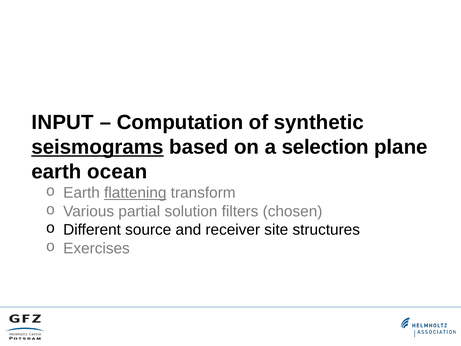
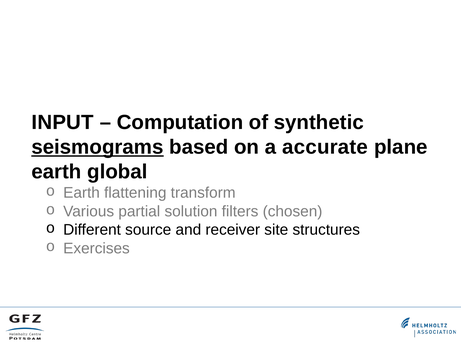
selection: selection -> accurate (325, 147)
ocean: ocean -> global (117, 172)
flattening underline: present -> none (135, 193)
